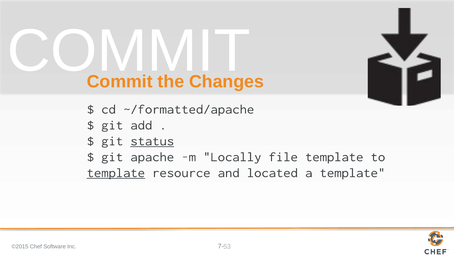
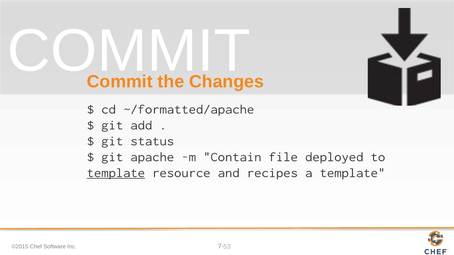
status underline: present -> none (152, 141)
Locally: Locally -> Contain (232, 157)
file template: template -> deployed (334, 157)
located: located -> recipes (272, 173)
